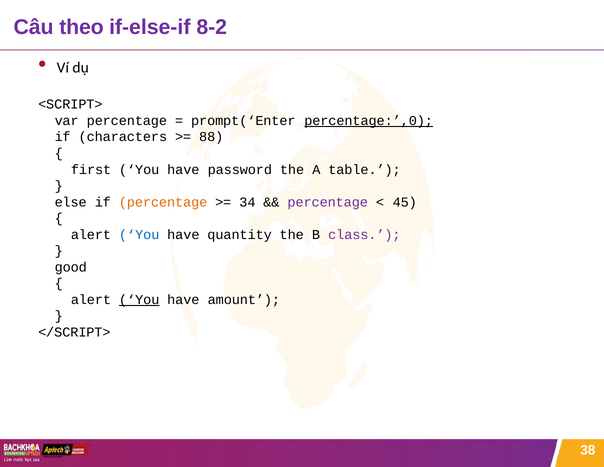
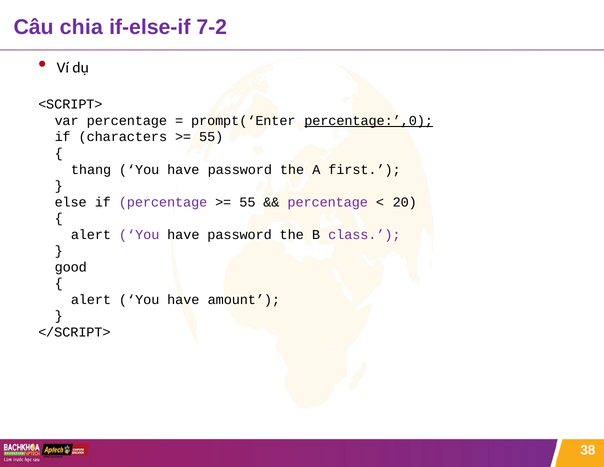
theo: theo -> chia (81, 27)
8-2: 8-2 -> 7-2 (212, 27)
88: 88 -> 55 (211, 137)
first: first -> thang (91, 169)
table: table -> first (365, 169)
percentage colour: orange -> purple (163, 202)
34: 34 -> 55 (247, 202)
45: 45 -> 20 (405, 202)
You colour: blue -> purple (139, 234)
quantity: quantity -> password (240, 234)
You underline: present -> none (139, 299)
